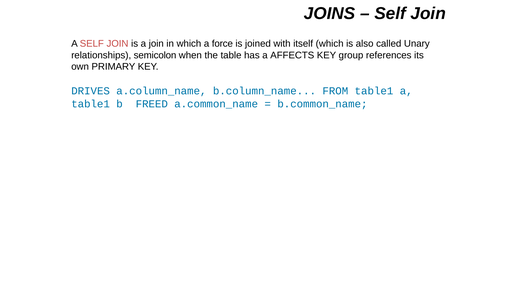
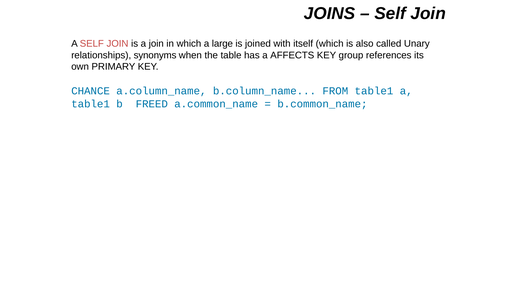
force: force -> large (222, 44)
semicolon: semicolon -> synonyms (155, 55)
DRIVES: DRIVES -> CHANCE (91, 91)
